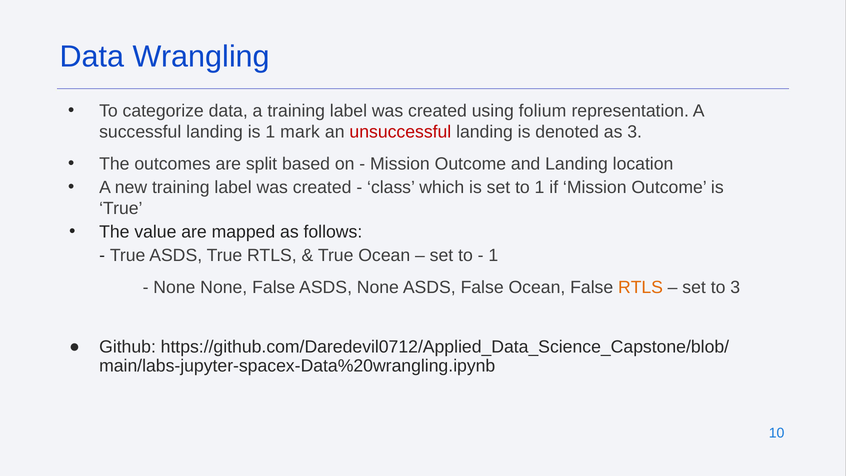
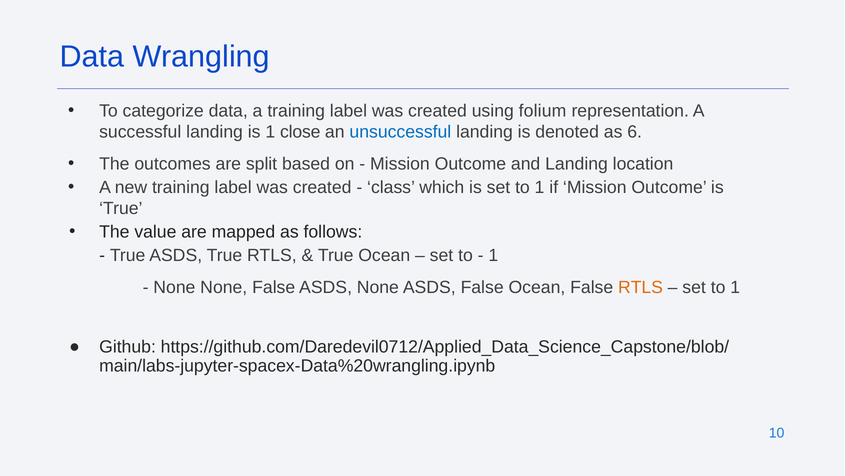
mark: mark -> close (300, 132)
unsuccessful colour: red -> blue (400, 132)
as 3: 3 -> 6 (635, 132)
3: 3 -> 1 (735, 287)
